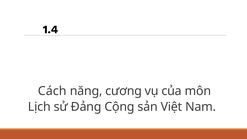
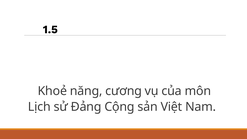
1.4: 1.4 -> 1.5 (50, 29)
Cách: Cách -> Khoẻ (52, 91)
